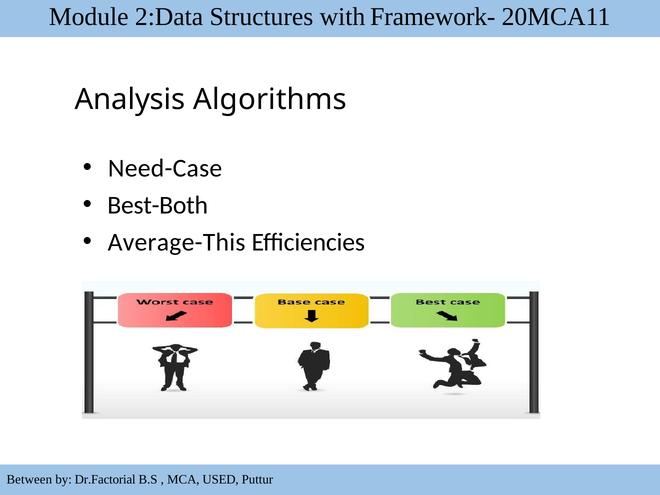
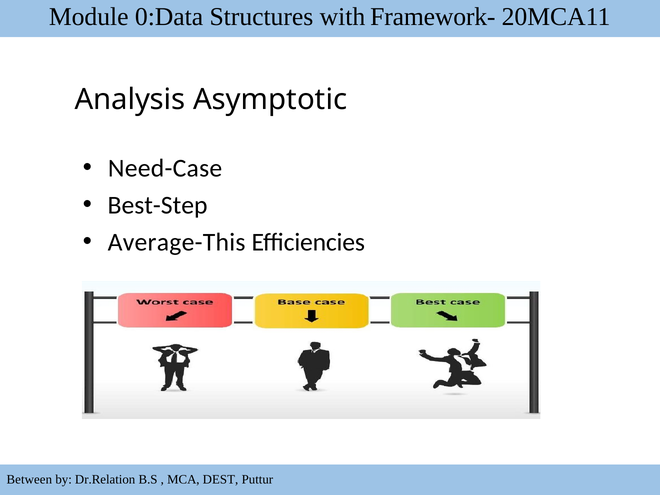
2:Data: 2:Data -> 0:Data (169, 17)
Algorithms: Algorithms -> Asymptotic (270, 99)
Best-Both: Best-Both -> Best-Step (158, 205)
Dr.Factorial: Dr.Factorial -> Dr.Relation (105, 480)
USED: USED -> DEST (220, 480)
